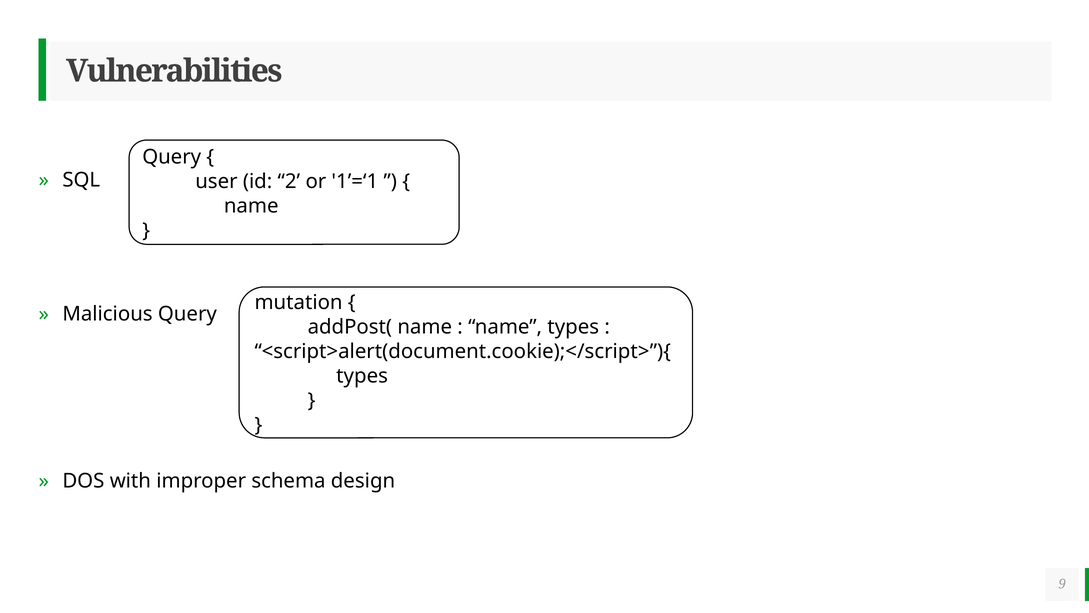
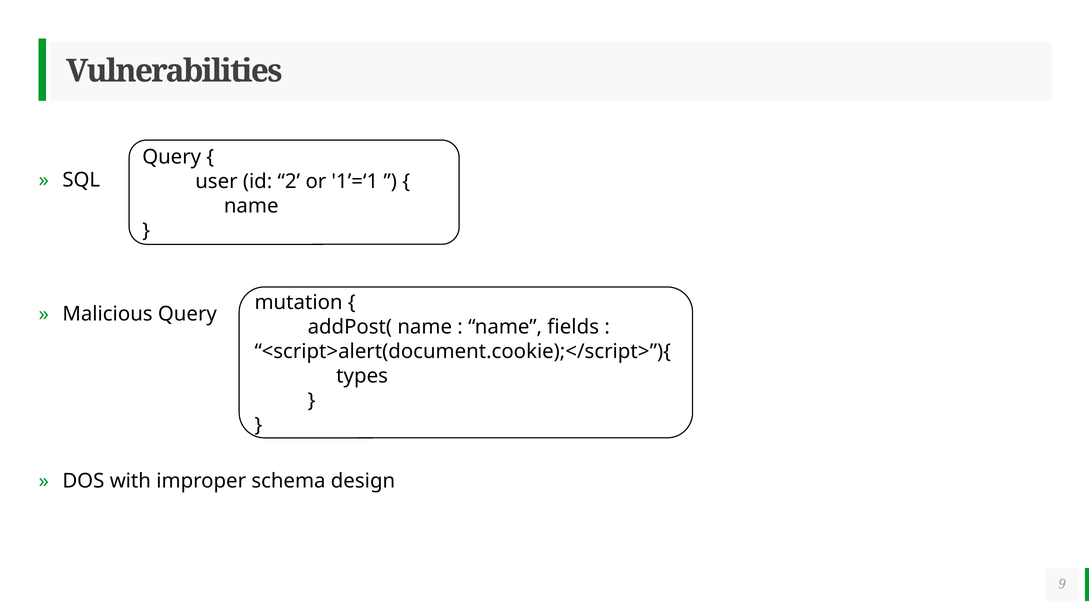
name types: types -> fields (573, 327)
